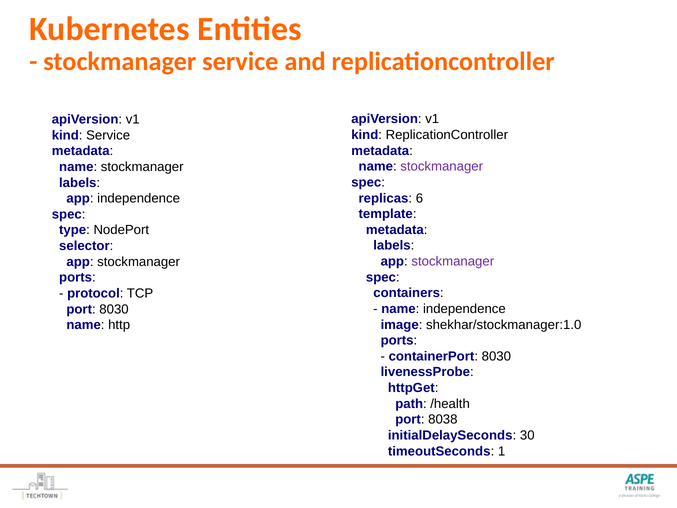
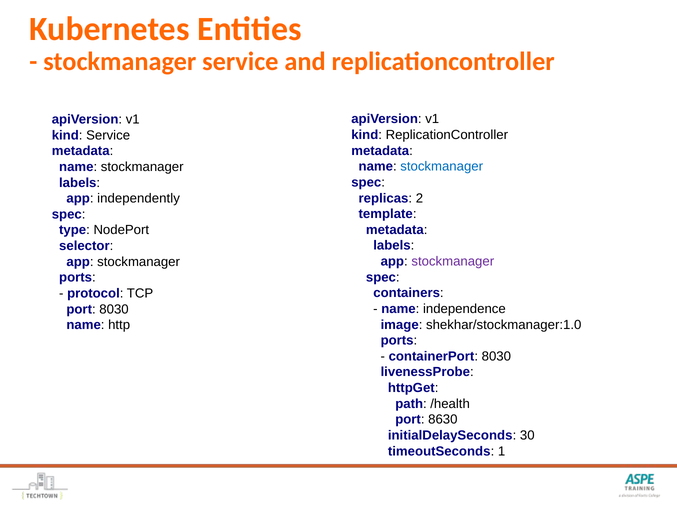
stockmanager colour: purple -> blue (442, 166)
6: 6 -> 2 (419, 198)
app independence: independence -> independently (139, 198)
8038: 8038 -> 8630 (443, 419)
